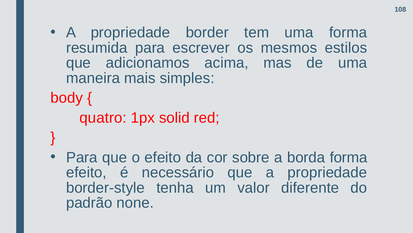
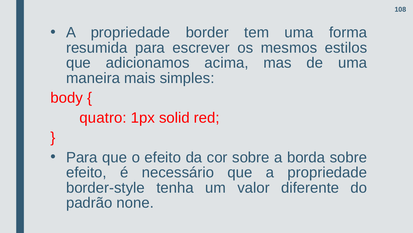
borda forma: forma -> sobre (348, 157)
